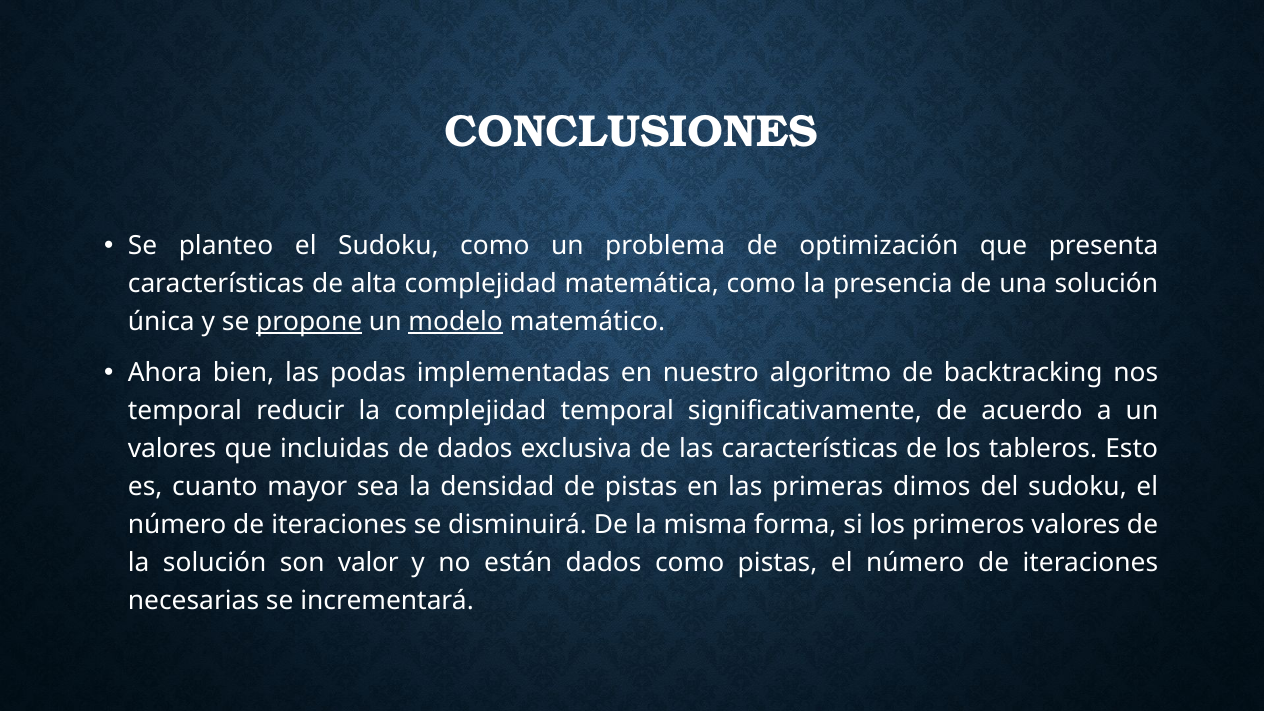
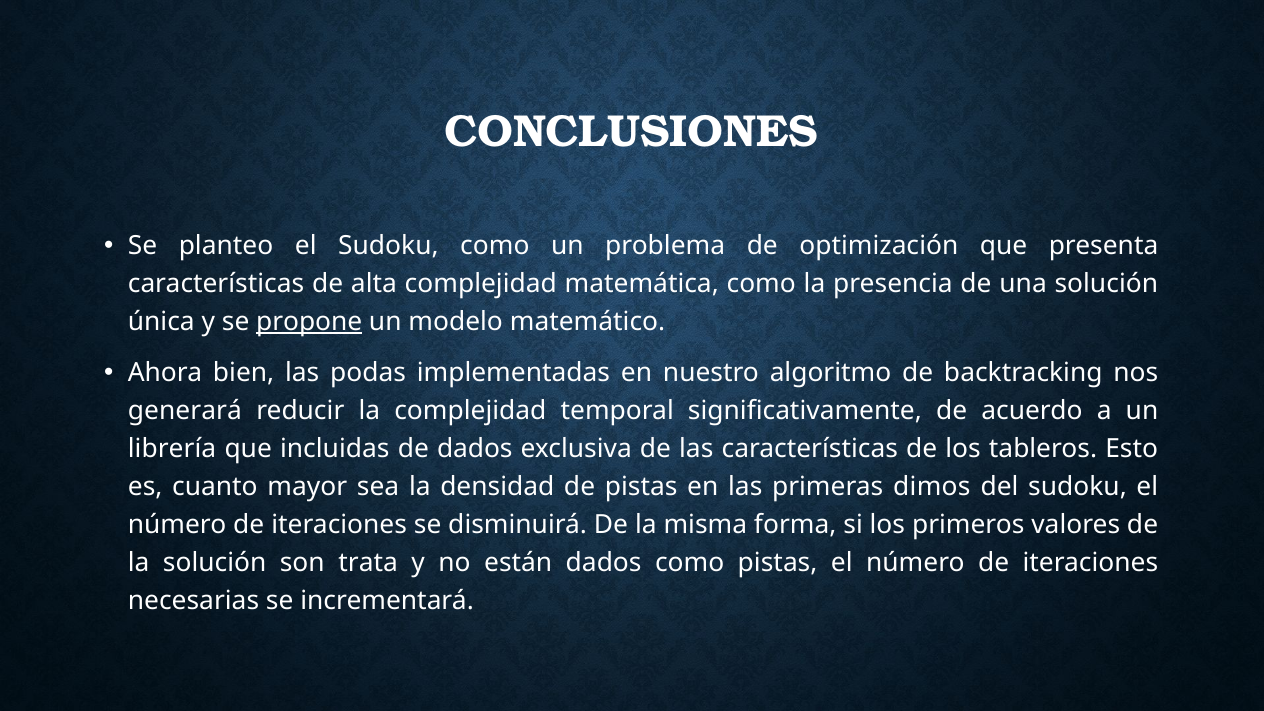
modelo underline: present -> none (456, 322)
temporal: temporal -> generará (185, 411)
valores: valores -> librería (172, 449)
valor: valor -> trata (368, 563)
